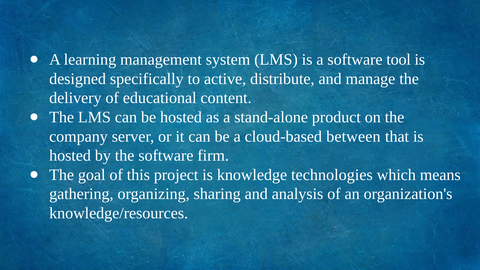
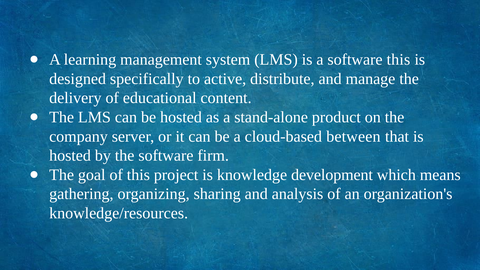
software tool: tool -> this (398, 60)
technologies: technologies -> development (332, 175)
